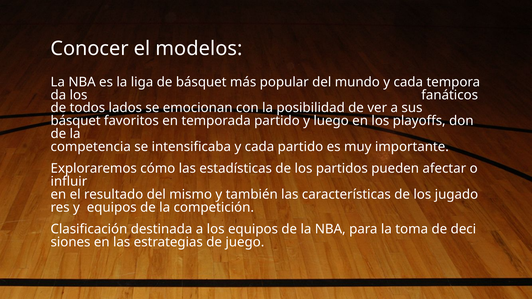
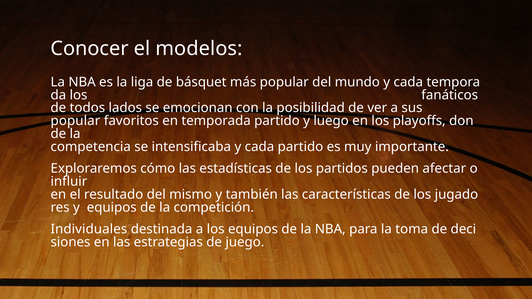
básquet: básquet -> popular (75, 121)
Clasificación: Clasificación -> Individuales (89, 229)
